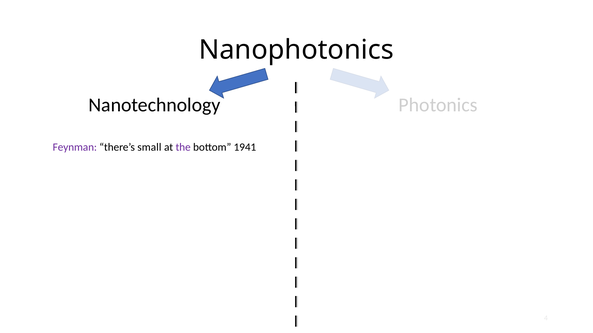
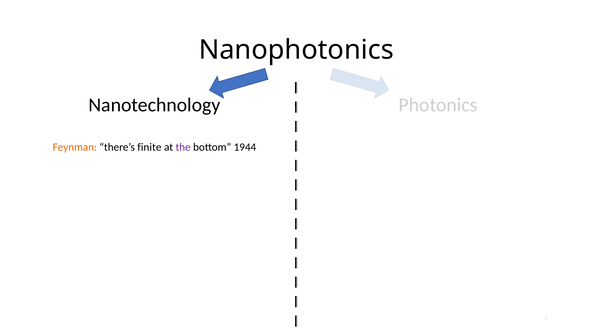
Feynman colour: purple -> orange (75, 147)
small: small -> finite (149, 147)
1941: 1941 -> 1944 (245, 147)
